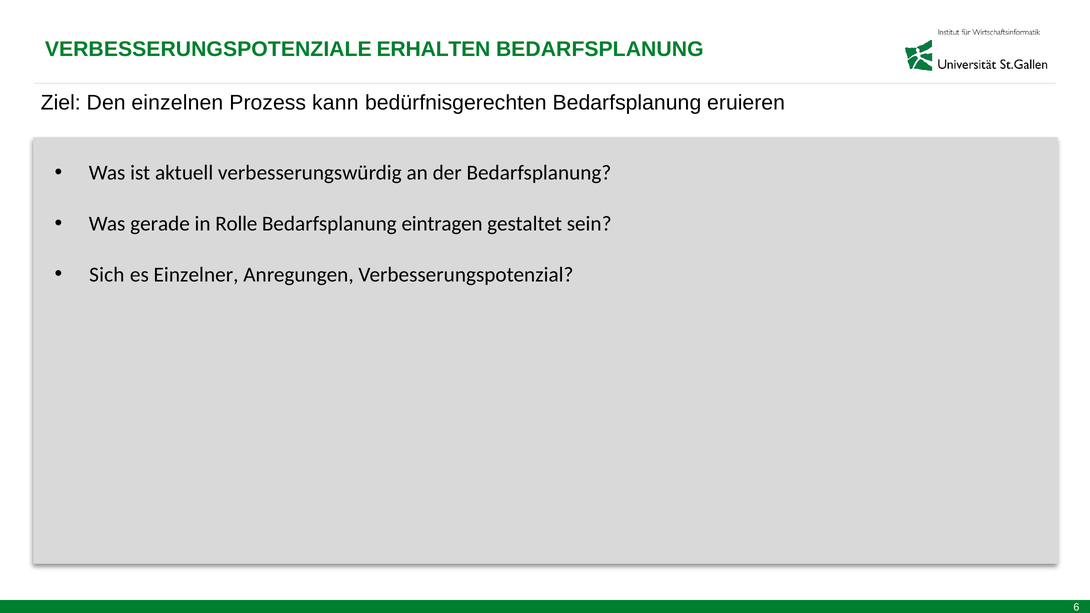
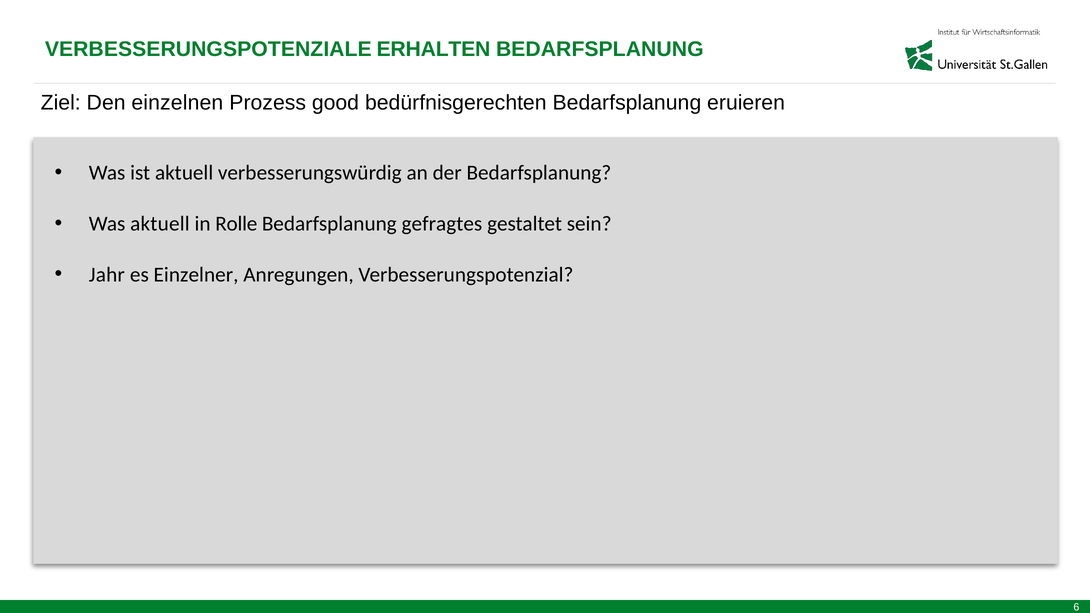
kann: kann -> good (335, 103)
Was gerade: gerade -> aktuell (160, 224)
eintragen: eintragen -> gefragtes (442, 224)
Sich: Sich -> Jahr (107, 275)
